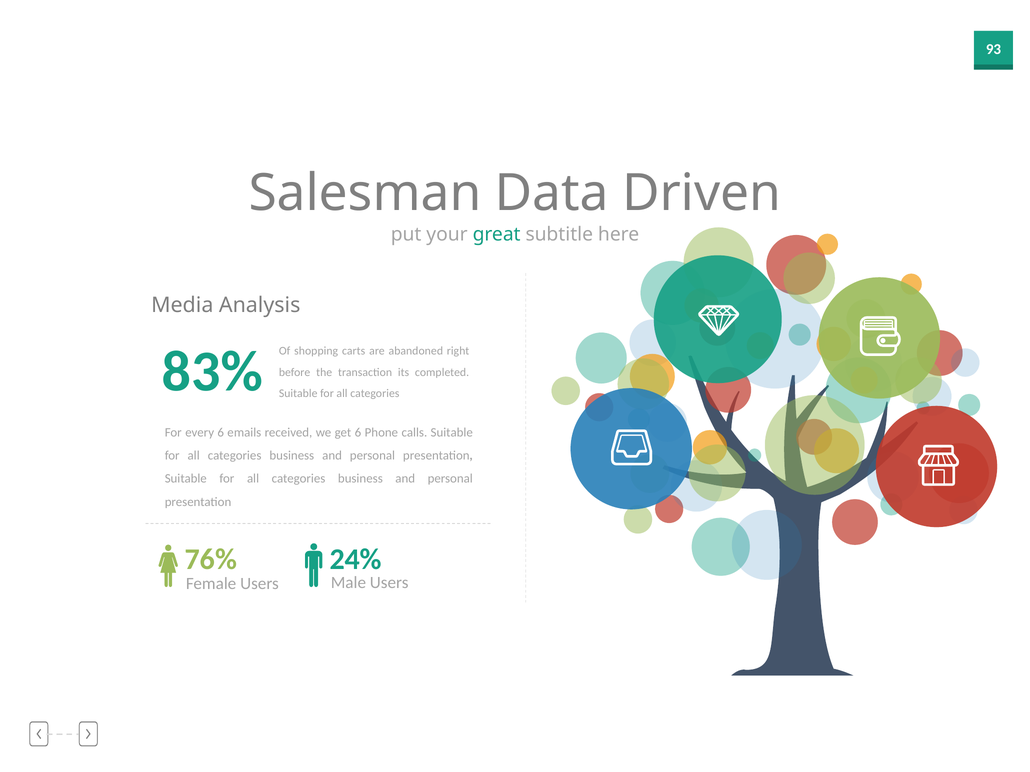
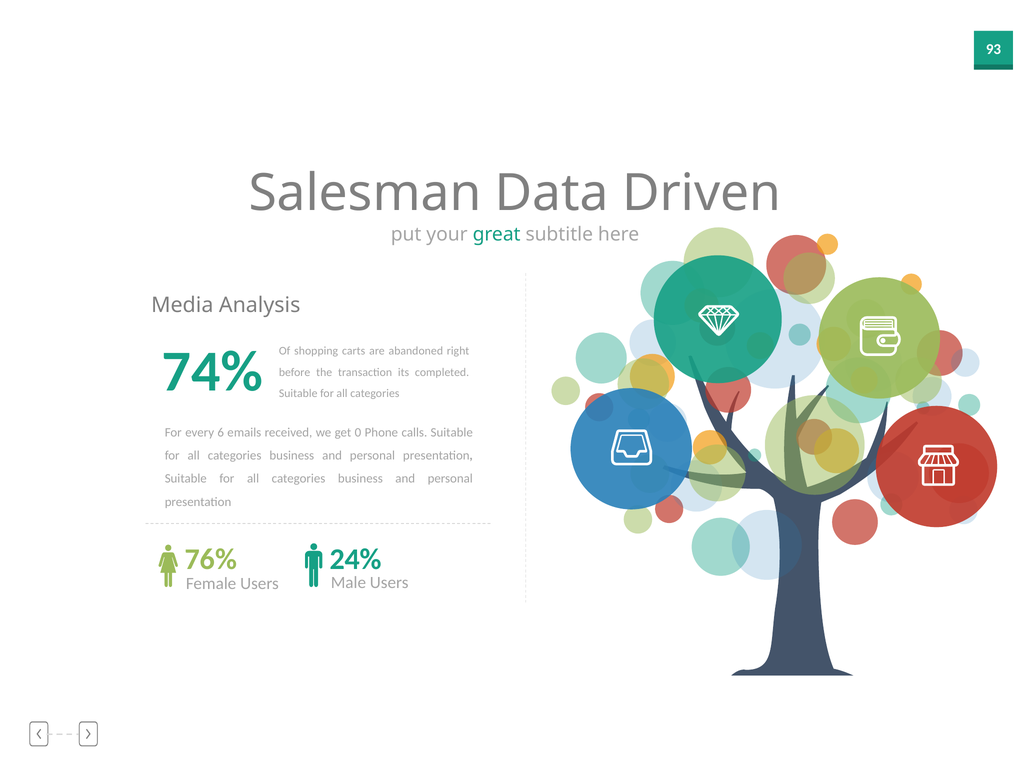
83%: 83% -> 74% (212, 372)
get 6: 6 -> 0 (358, 433)
